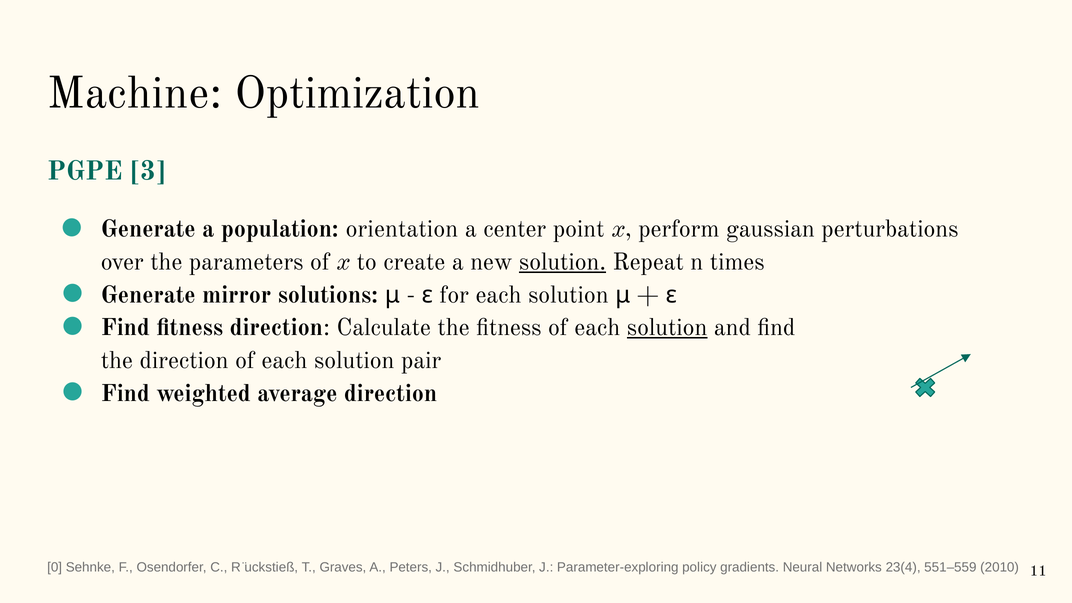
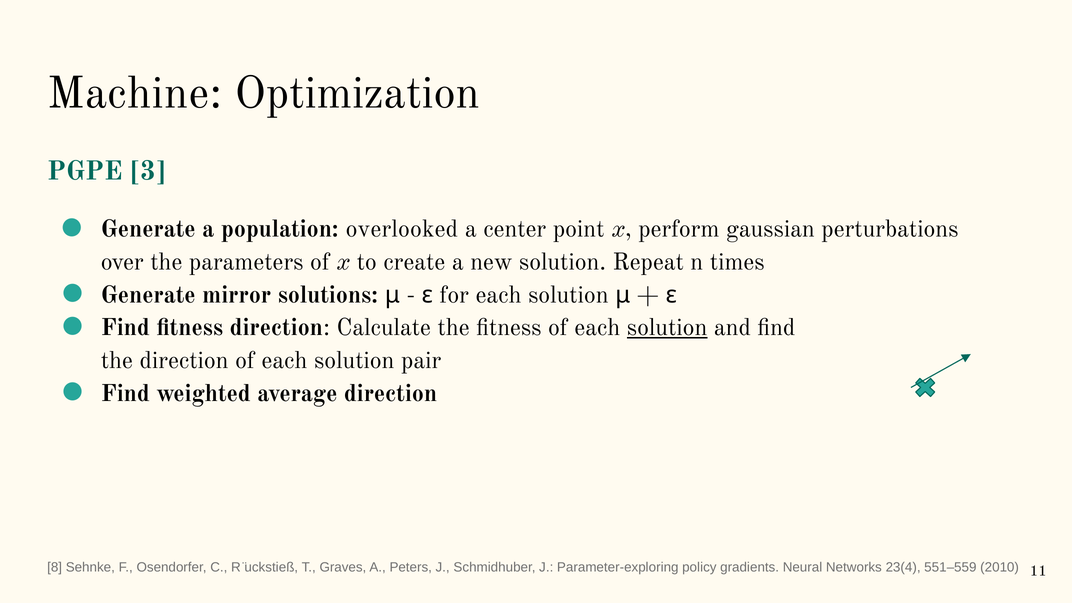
orientation: orientation -> overlooked (402, 229)
solution underline: present -> none (563, 262)
0: 0 -> 8 (55, 567)
